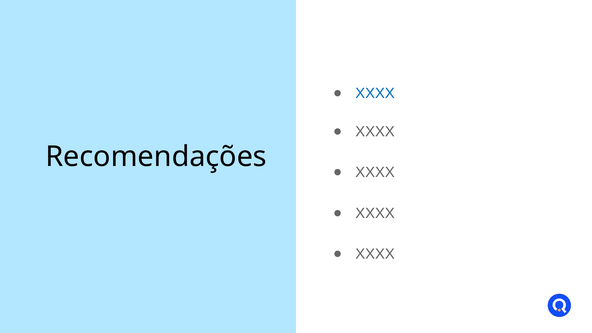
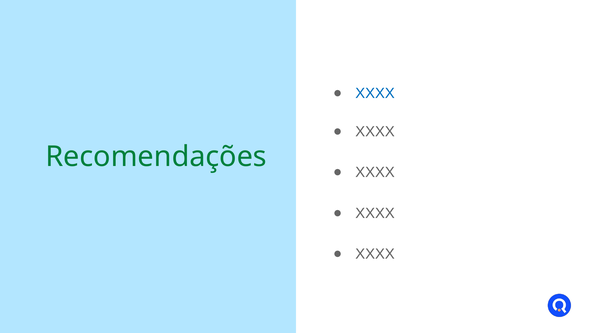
Recomendações colour: black -> green (156, 157)
